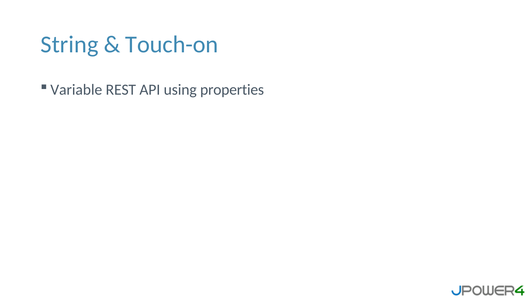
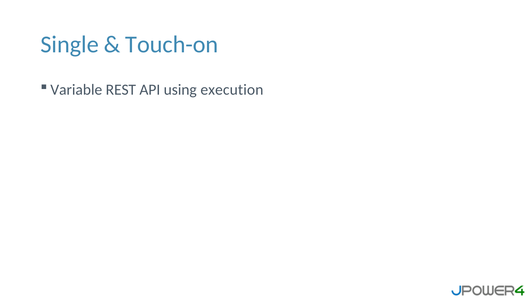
String: String -> Single (70, 45)
properties: properties -> execution (232, 90)
